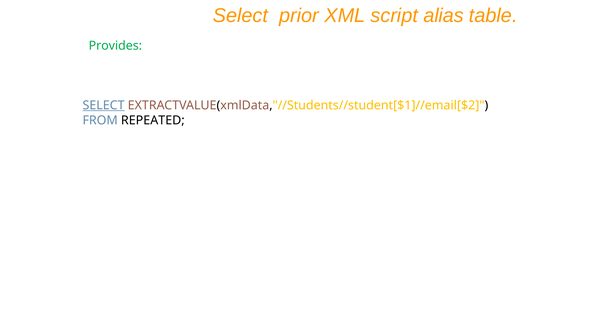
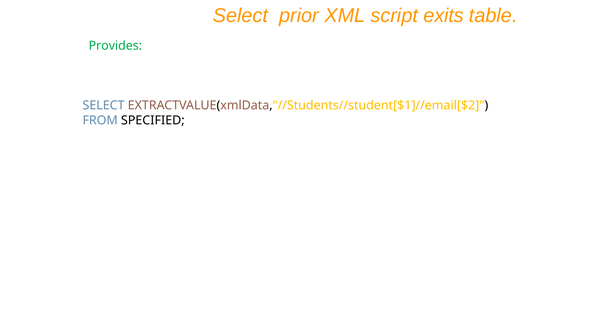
alias: alias -> exits (444, 16)
SELECT underline: present -> none (104, 105)
REPEATED: REPEATED -> SPECIFIED (153, 120)
